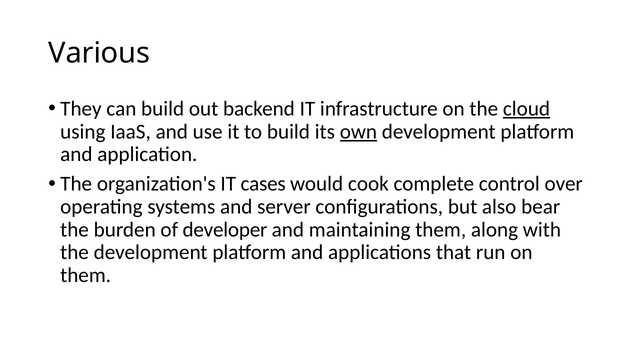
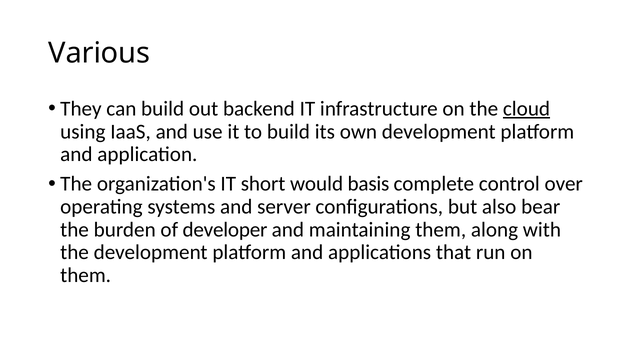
own underline: present -> none (358, 131)
cases: cases -> short (263, 184)
cook: cook -> basis (368, 184)
